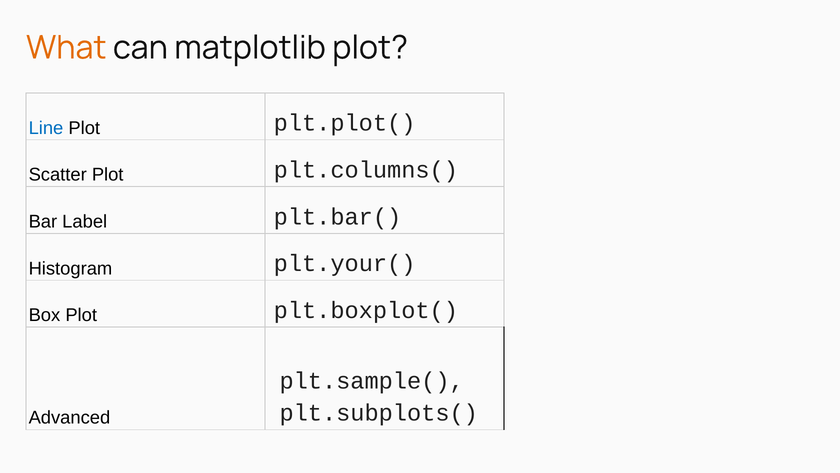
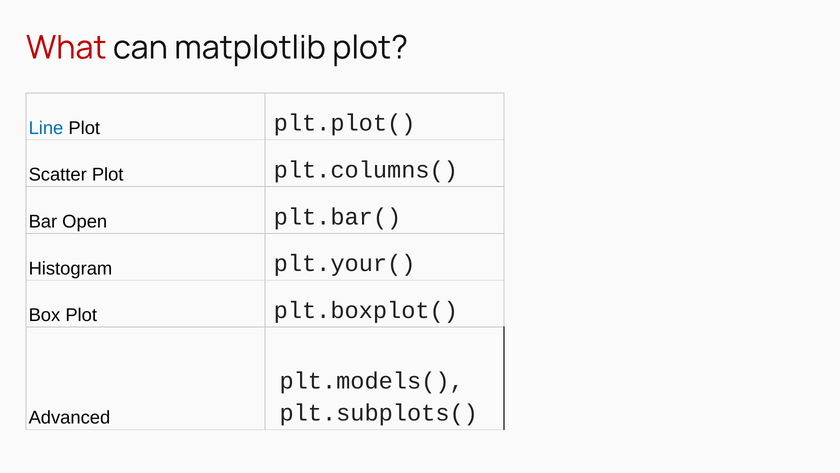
What colour: orange -> red (66, 48)
Label: Label -> Open (85, 221)
plt.sample(: plt.sample( -> plt.models( (372, 380)
